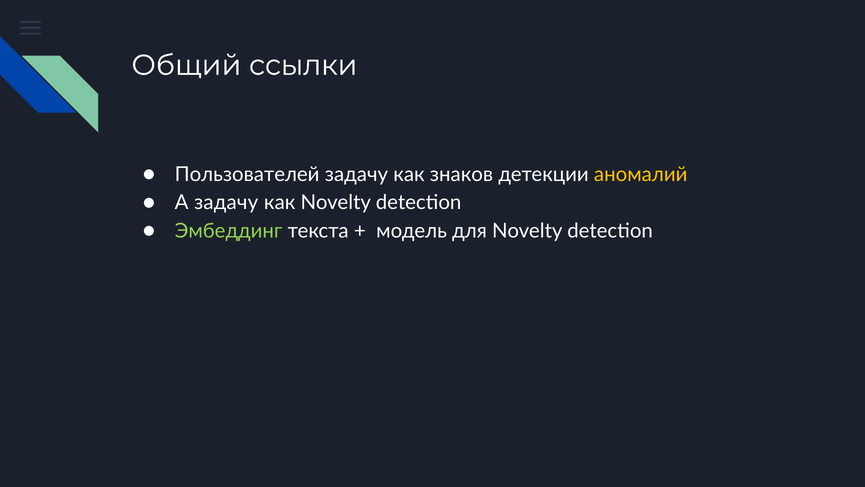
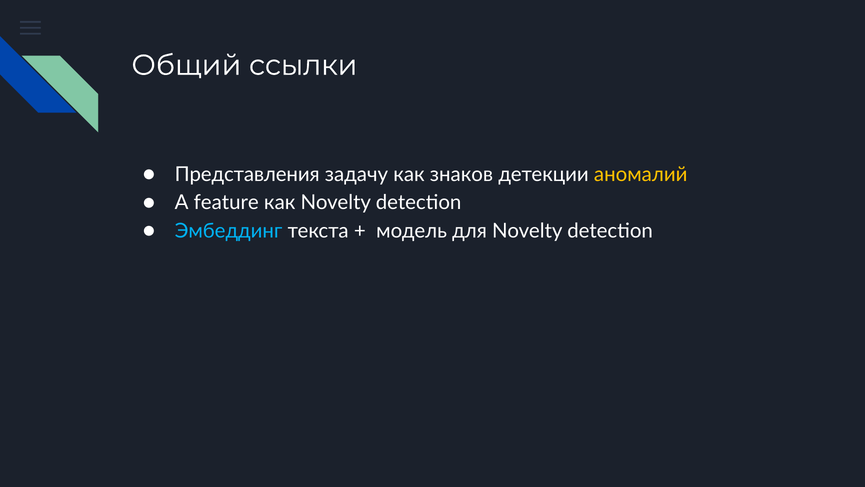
Пользователей: Пользователей -> Представления (247, 174)
А задачу: задачу -> feature (226, 202)
Эмбеддинг colour: light green -> light blue (229, 231)
